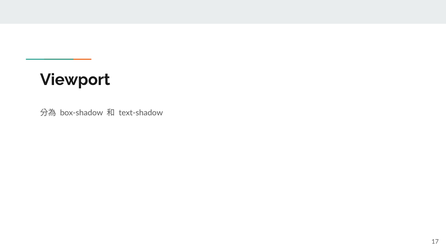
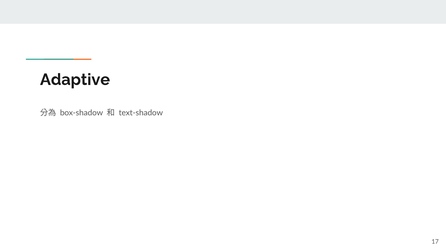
Viewport: Viewport -> Adaptive (75, 80)
